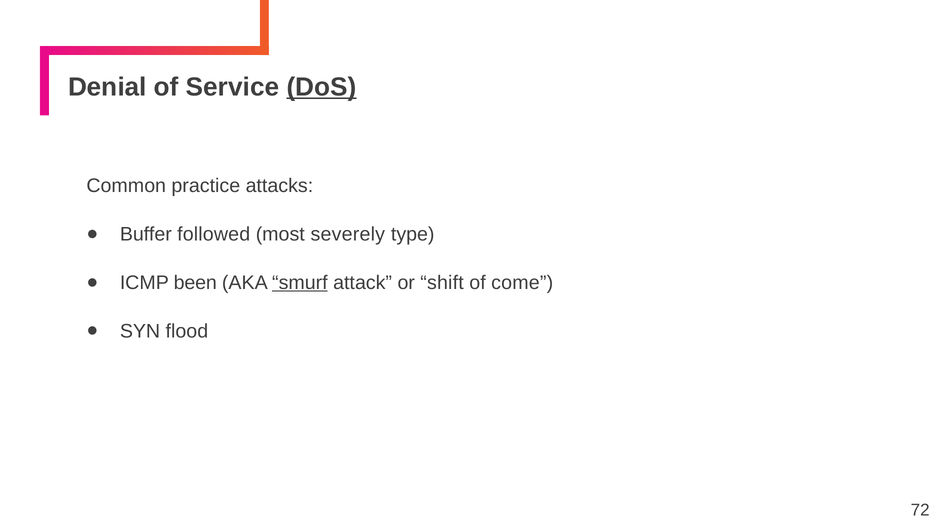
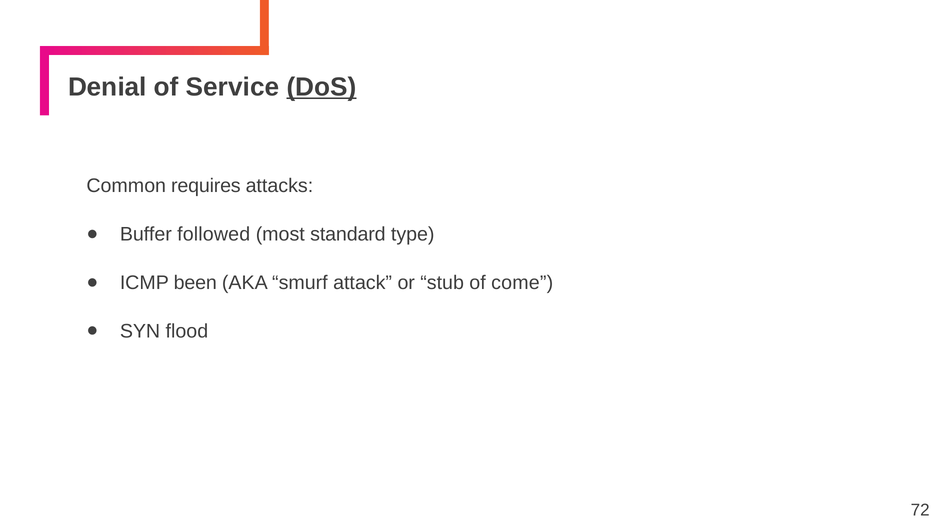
practice: practice -> requires (206, 186)
severely: severely -> standard (348, 235)
smurf underline: present -> none (300, 283)
shift: shift -> stub (442, 283)
